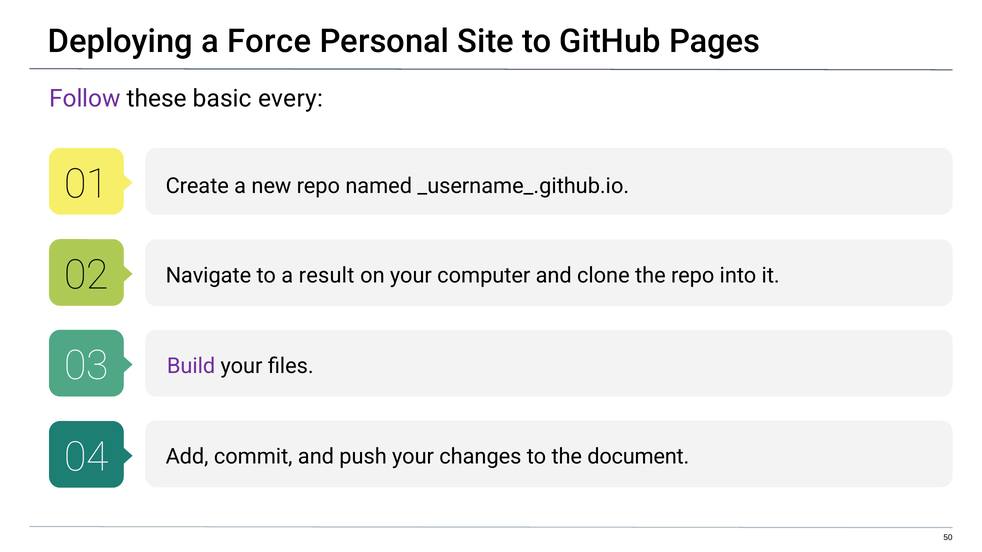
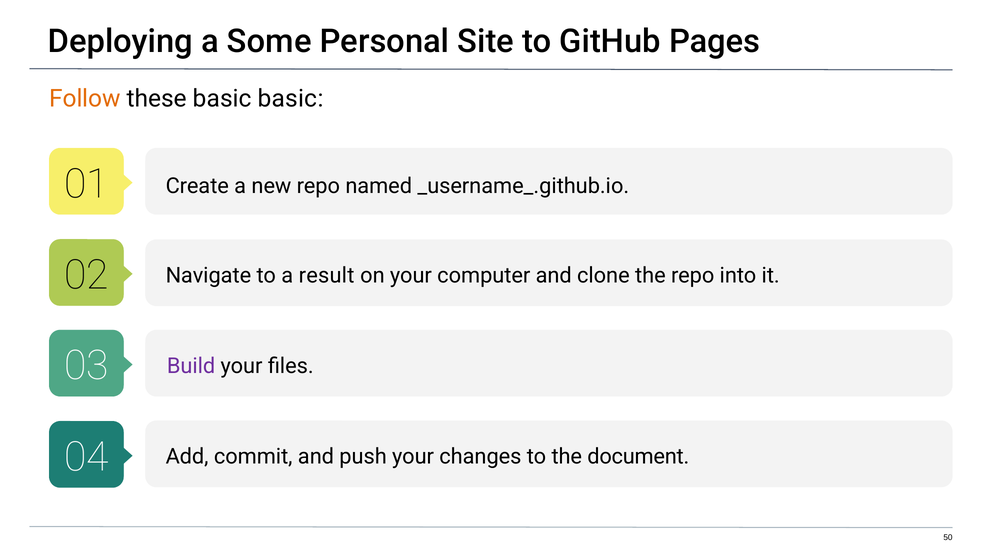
Force: Force -> Some (269, 42)
Follow colour: purple -> orange (85, 99)
basic every: every -> basic (291, 99)
